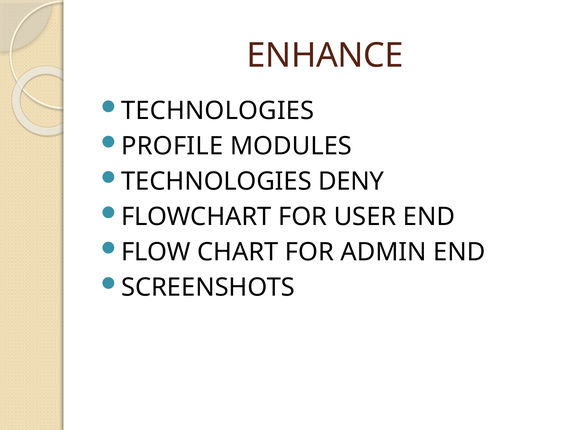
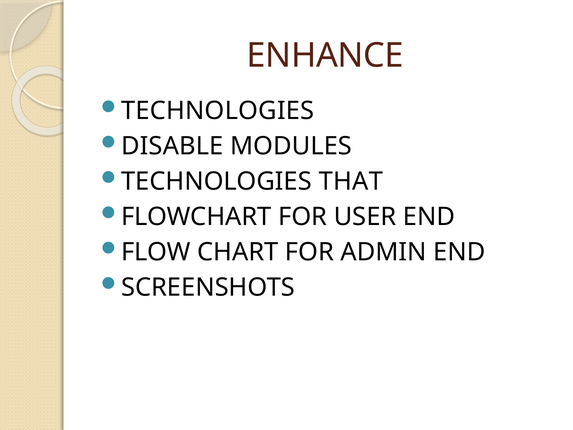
PROFILE: PROFILE -> DISABLE (172, 146)
DENY: DENY -> THAT (351, 181)
